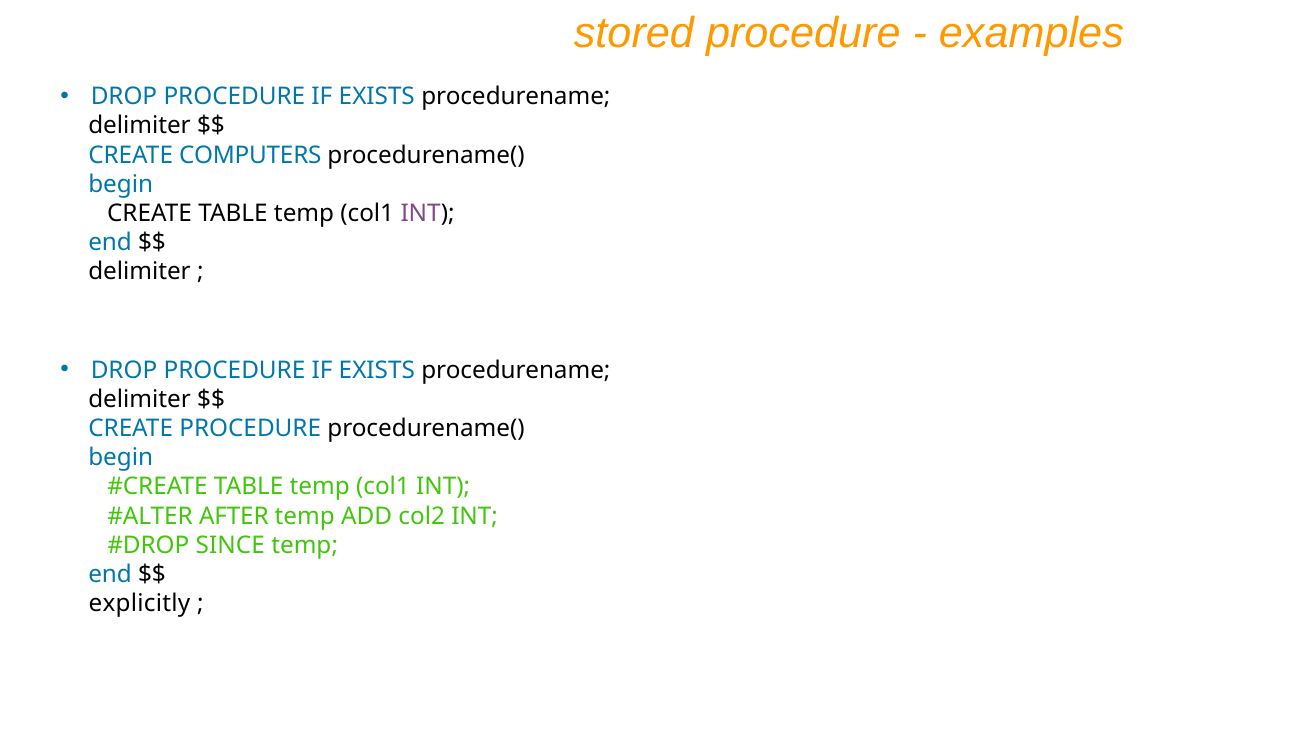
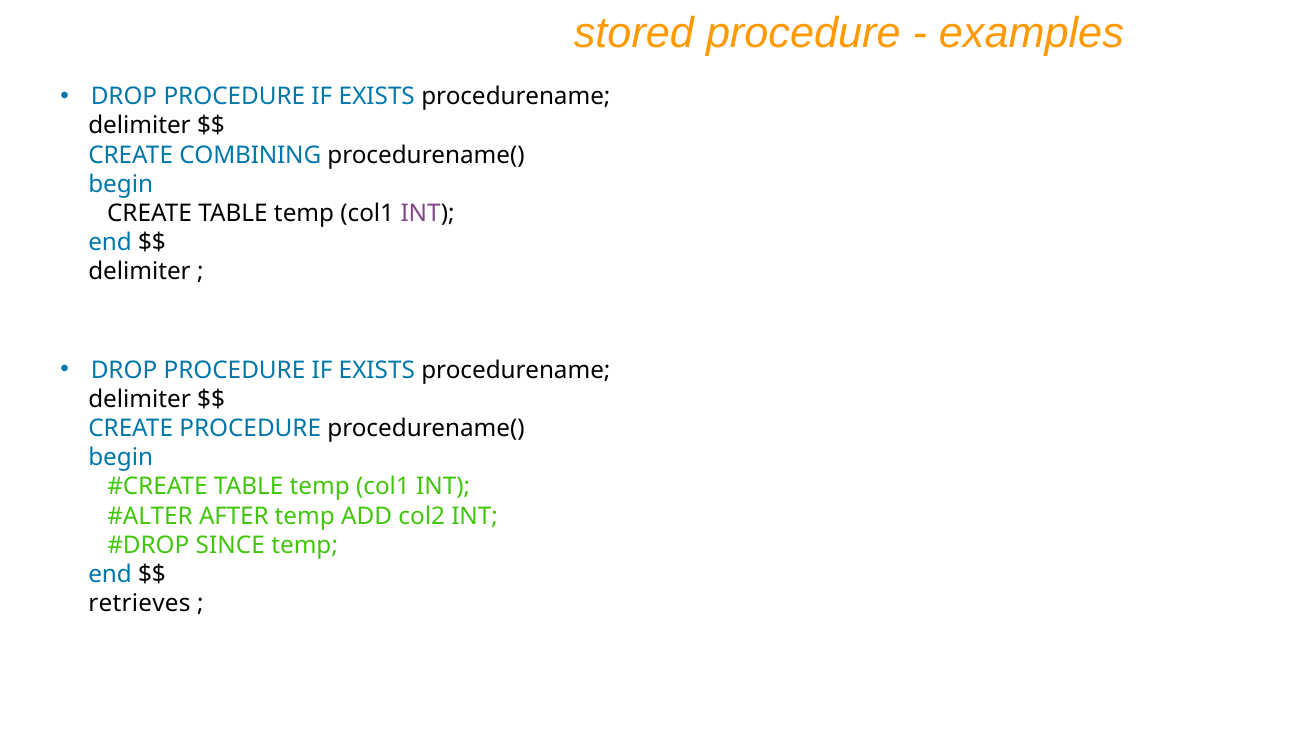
COMPUTERS: COMPUTERS -> COMBINING (250, 155)
explicitly: explicitly -> retrieves (139, 603)
